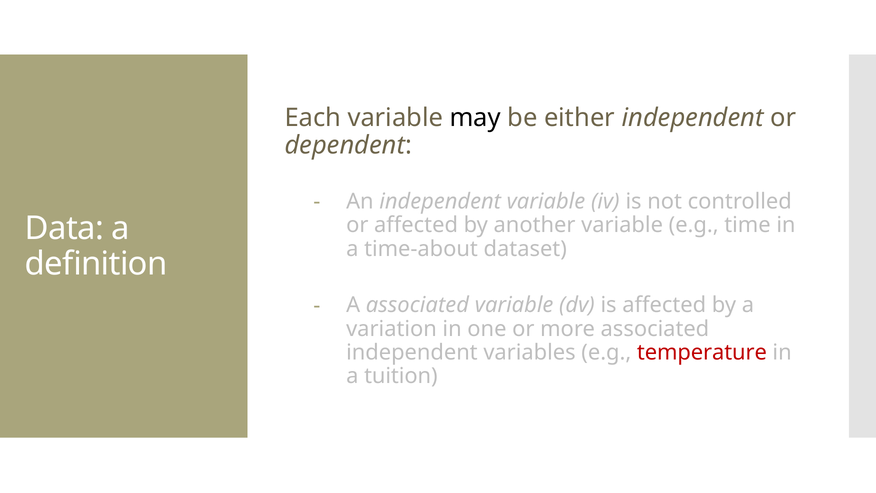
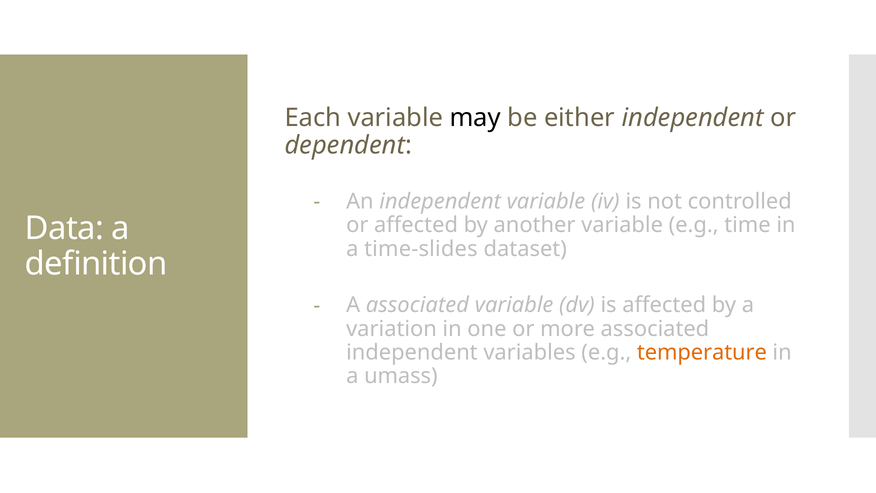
time-about: time-about -> time-slides (421, 249)
temperature colour: red -> orange (702, 352)
tuition: tuition -> umass (401, 376)
